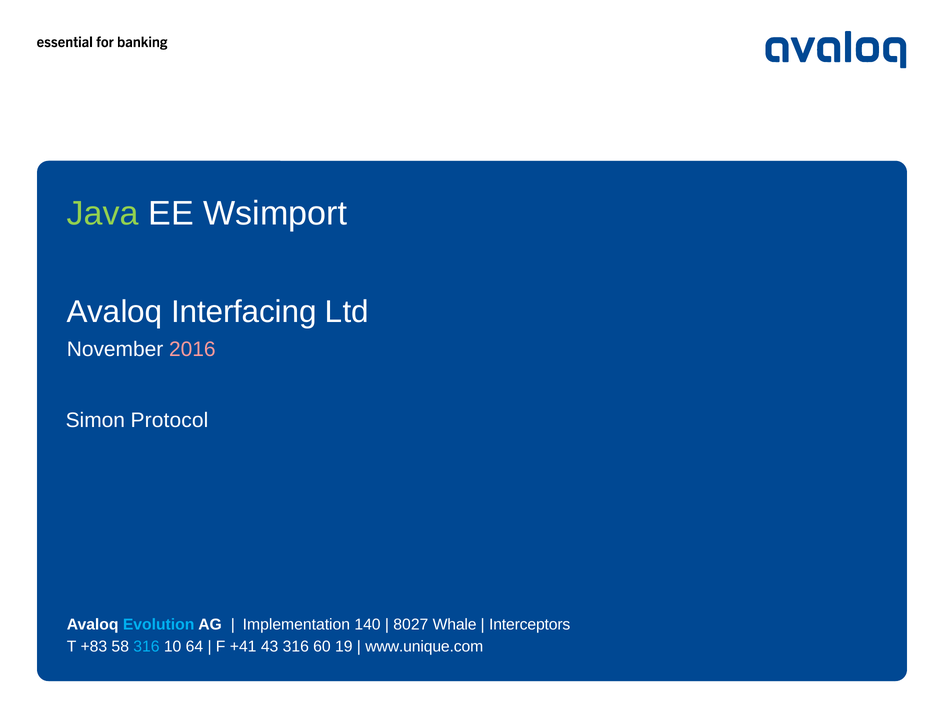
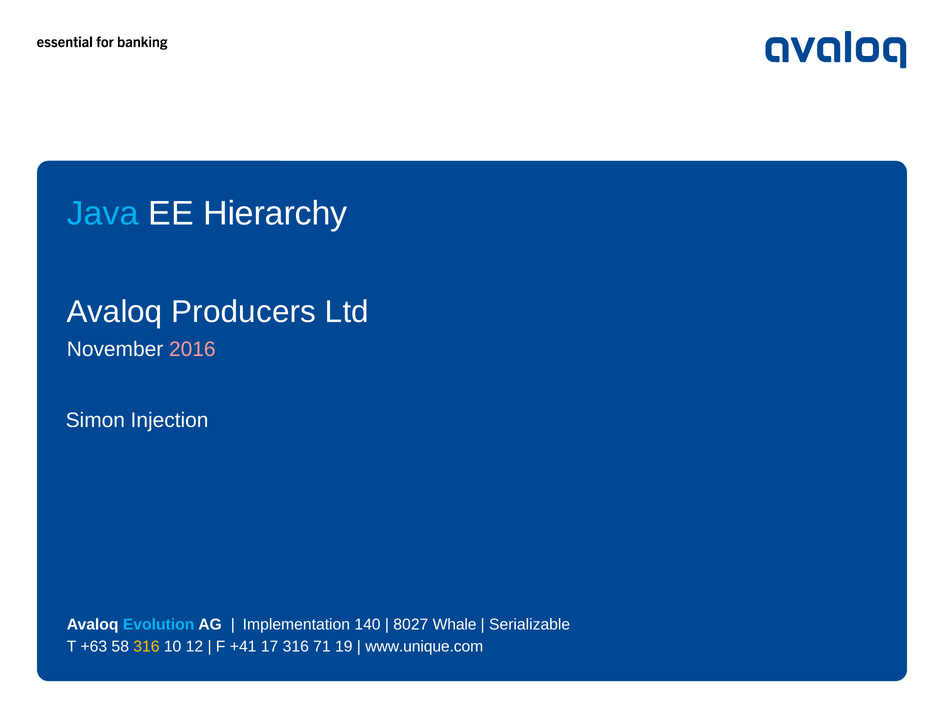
Java colour: light green -> light blue (103, 213)
Wsimport: Wsimport -> Hierarchy (275, 213)
Interfacing: Interfacing -> Producers (244, 312)
Protocol: Protocol -> Injection (170, 420)
Interceptors: Interceptors -> Serializable (530, 625)
+83: +83 -> +63 (94, 647)
316 colour: light blue -> yellow (146, 647)
64: 64 -> 12 (194, 647)
43: 43 -> 17 (270, 647)
60: 60 -> 71 (322, 647)
